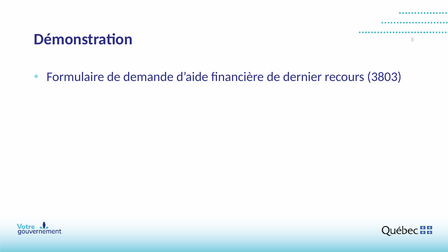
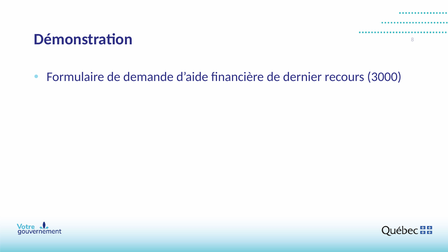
3803: 3803 -> 3000 (384, 77)
